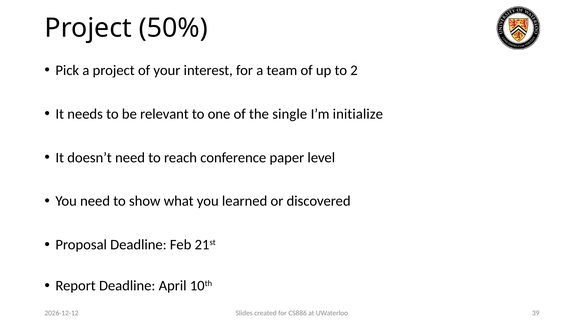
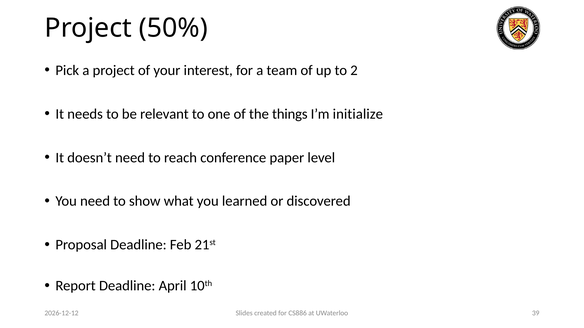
single: single -> things (290, 114)
